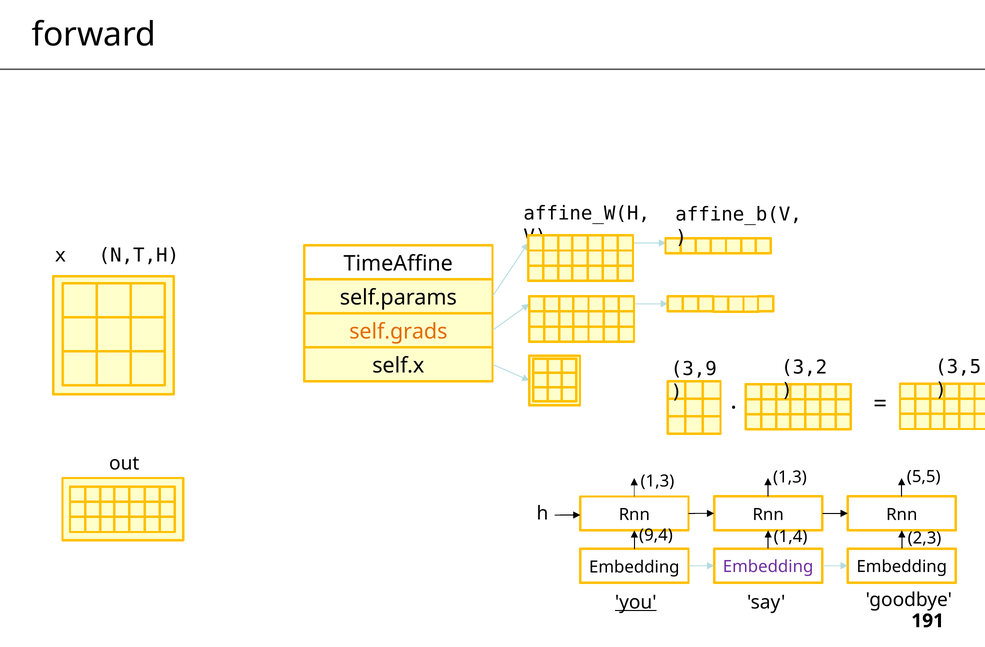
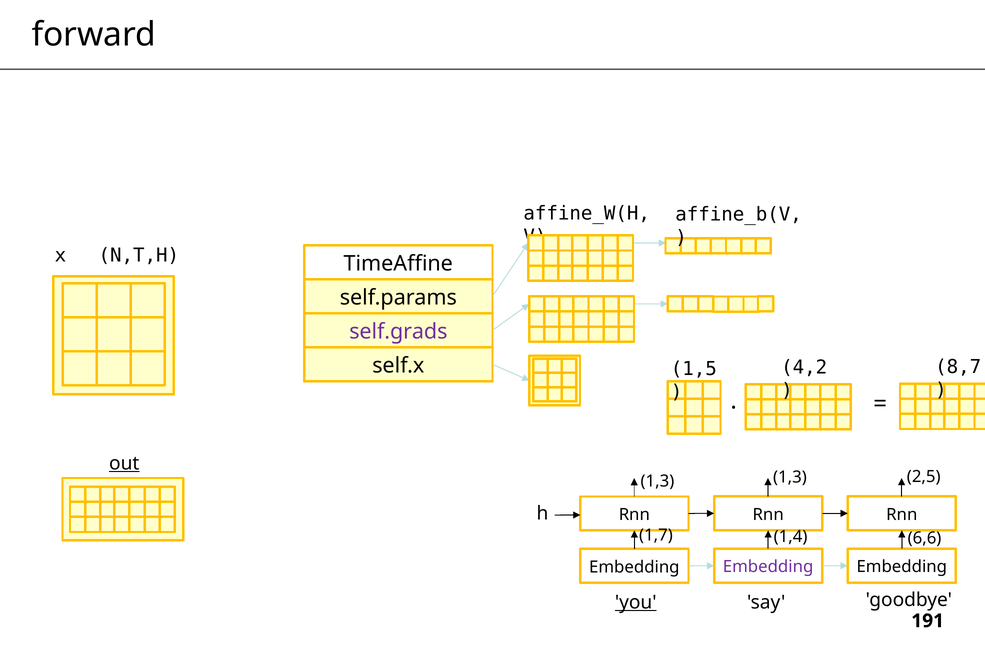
self.grads colour: orange -> purple (398, 332)
3,5: 3,5 -> 8,7 (958, 367)
3,2: 3,2 -> 4,2 (804, 368)
3,9: 3,9 -> 1,5 (694, 369)
out underline: none -> present (124, 463)
5,5: 5,5 -> 2,5 (924, 477)
9,4: 9,4 -> 1,7 (656, 535)
2,3: 2,3 -> 6,6 (925, 538)
